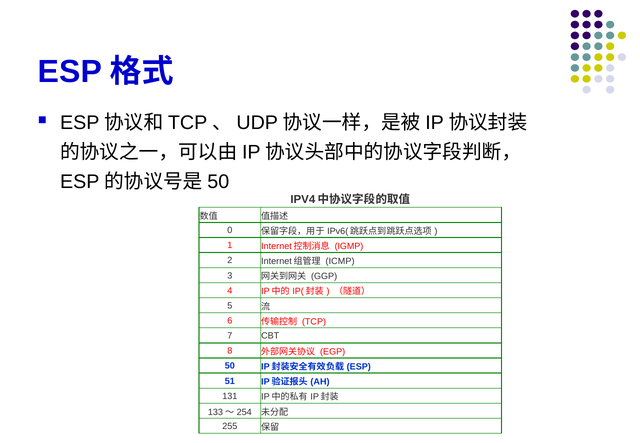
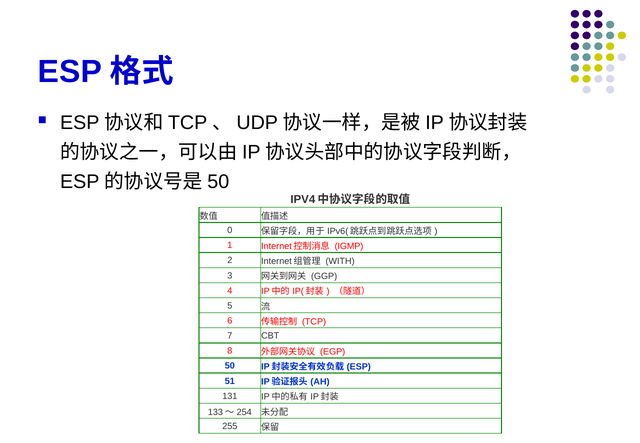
ICMP: ICMP -> WITH (340, 261)
